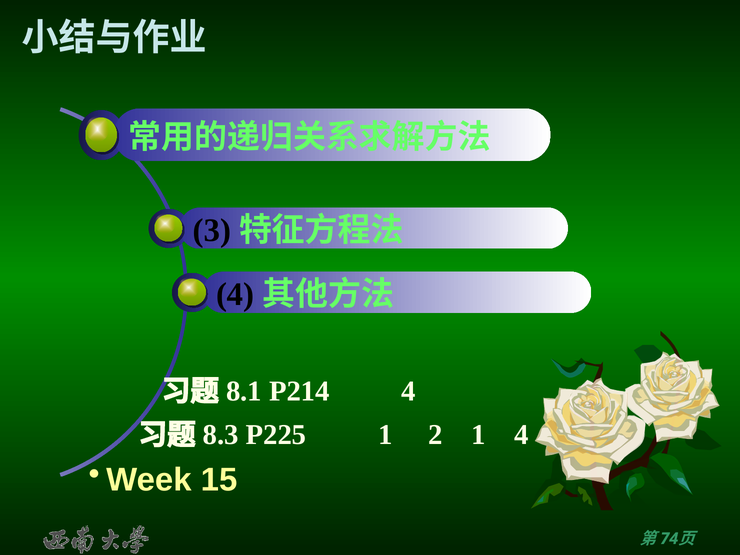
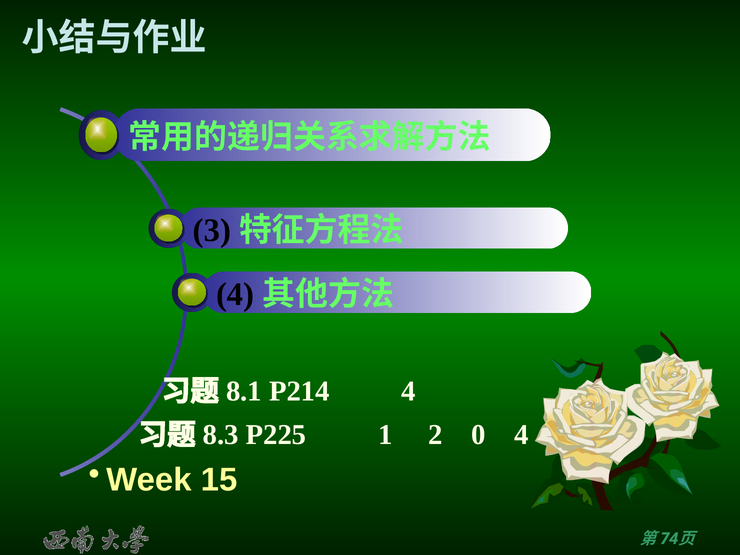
2 1: 1 -> 0 (479, 435)
